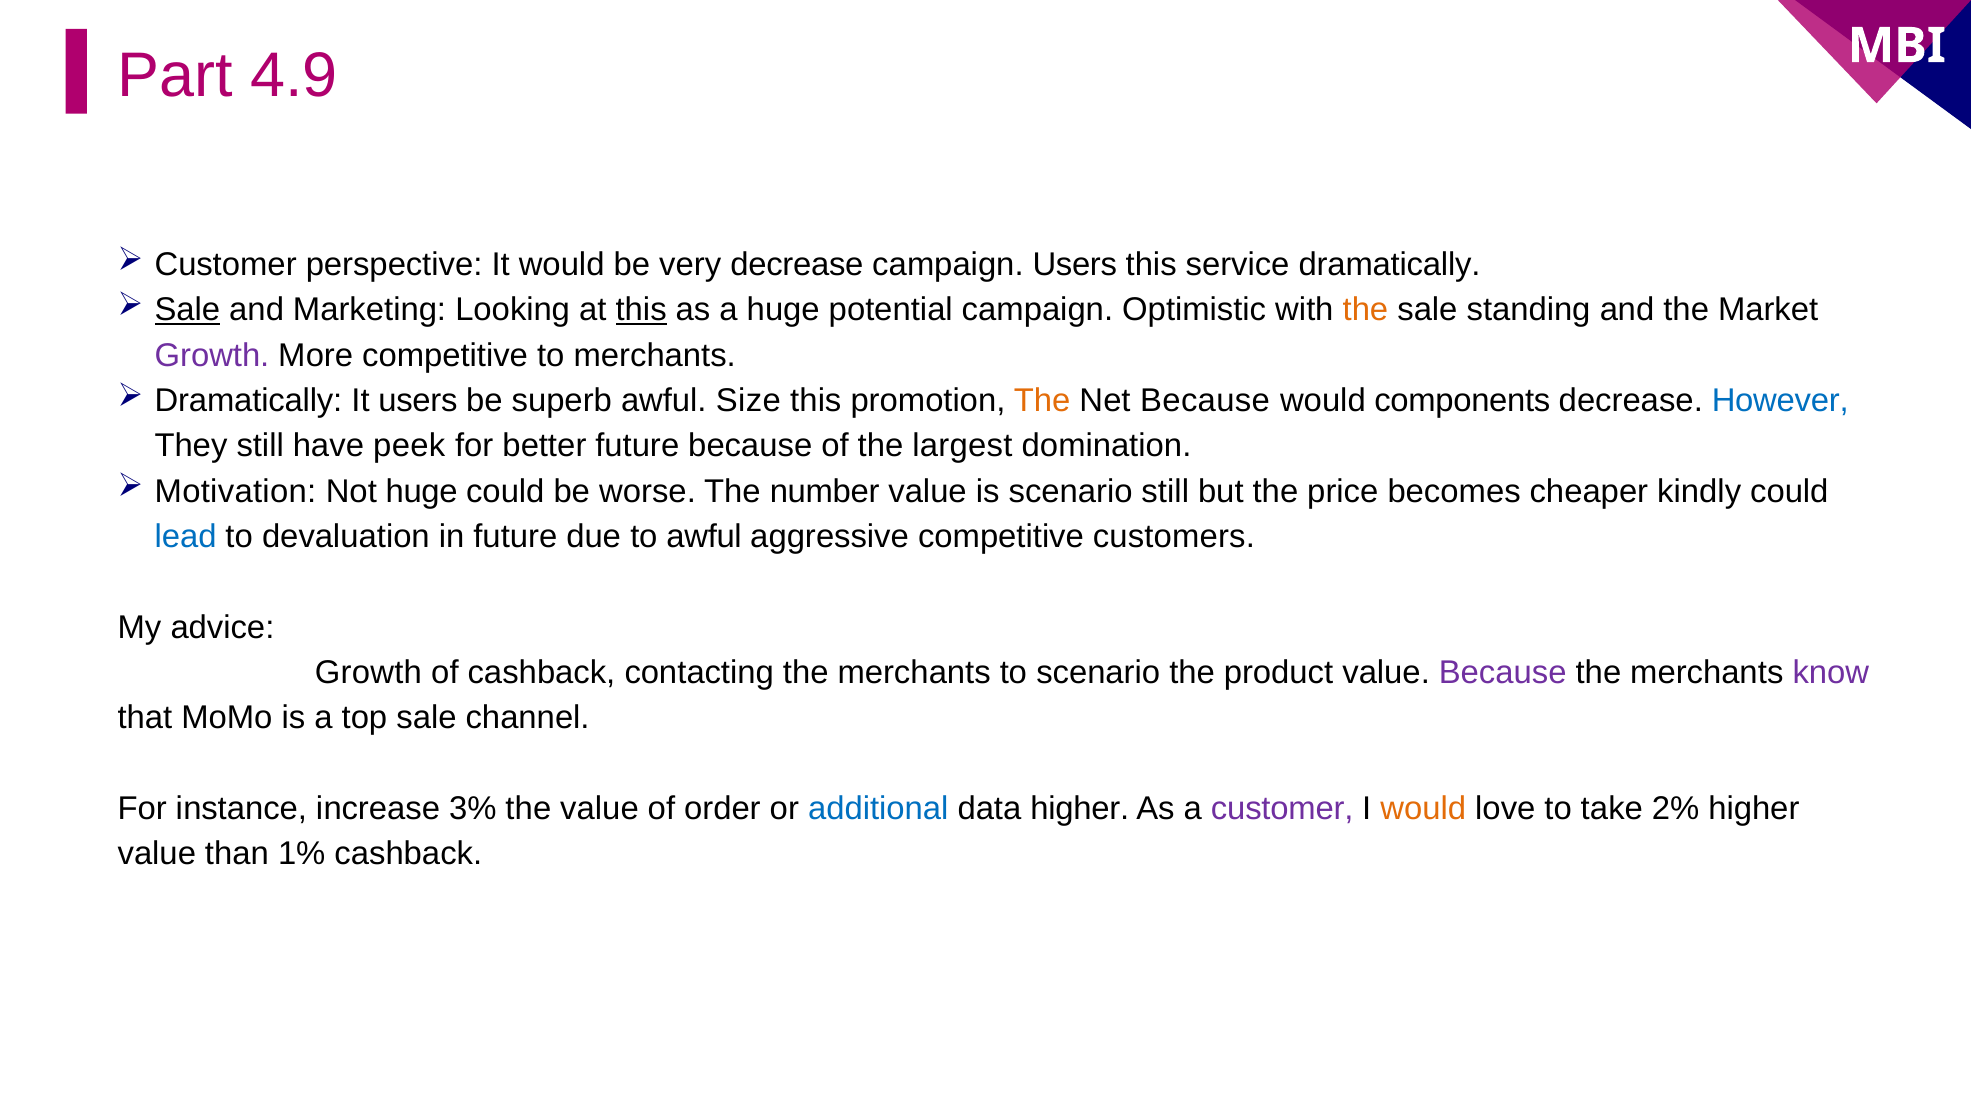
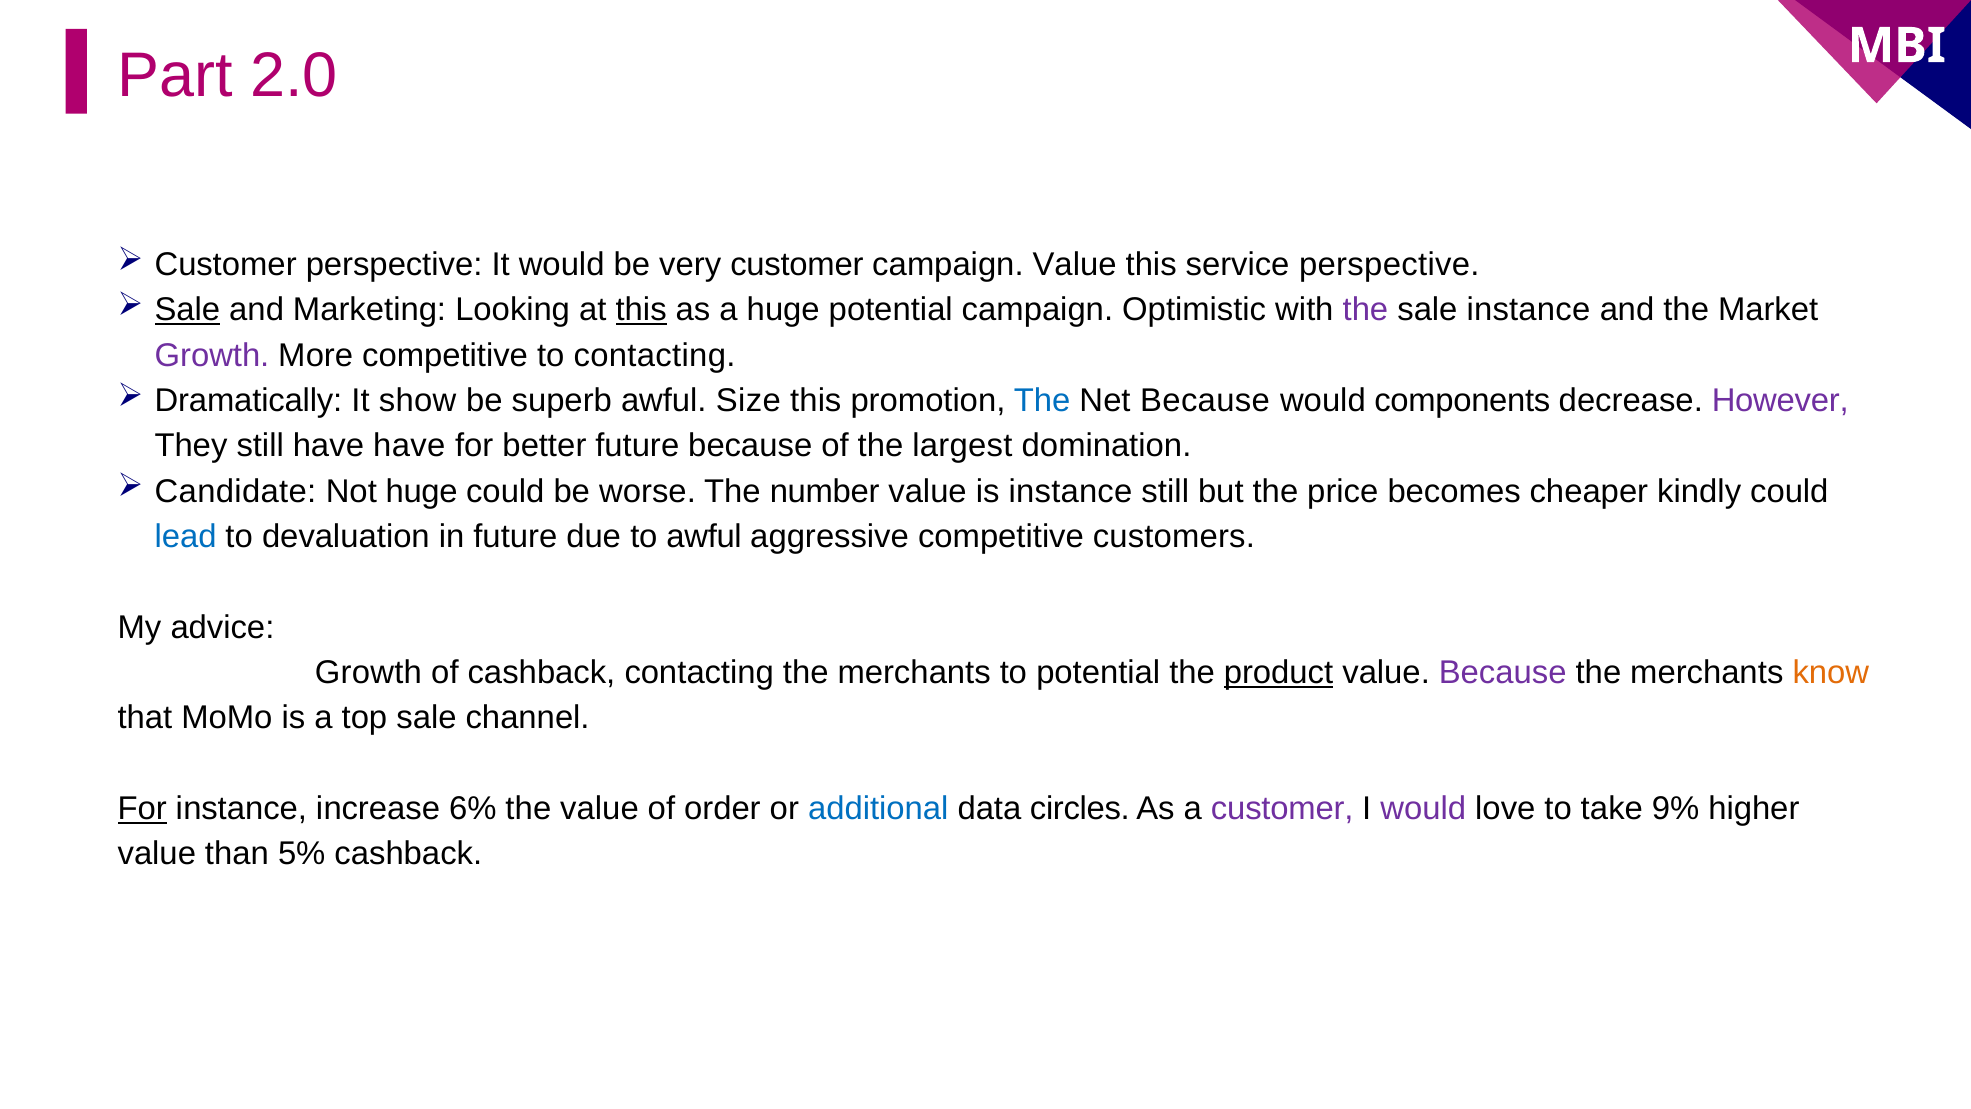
4.9: 4.9 -> 2.0 (294, 76)
very decrease: decrease -> customer (797, 264)
campaign Users: Users -> Value (1075, 264)
service dramatically: dramatically -> perspective (1389, 264)
the colour: orange -> purple (1365, 310)
sale standing: standing -> instance (1528, 310)
to merchants: merchants -> contacting (655, 355)
It users: users -> show (418, 400)
The colour: orange -> blue (1042, 400)
However colour: blue -> purple (1780, 400)
have peek: peek -> have (409, 446)
Motivation: Motivation -> Candidate (235, 491)
is scenario: scenario -> instance (1071, 491)
to scenario: scenario -> potential (1098, 672)
product underline: none -> present (1278, 672)
know colour: purple -> orange (1831, 672)
For underline: none -> present (142, 808)
3%: 3% -> 6% (473, 808)
data higher: higher -> circles (1080, 808)
would colour: orange -> purple (1423, 808)
2%: 2% -> 9% (1676, 808)
1%: 1% -> 5% (302, 854)
